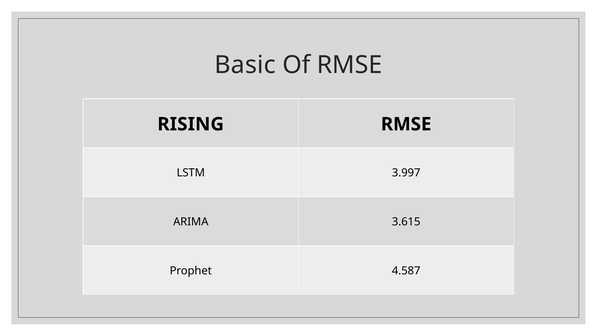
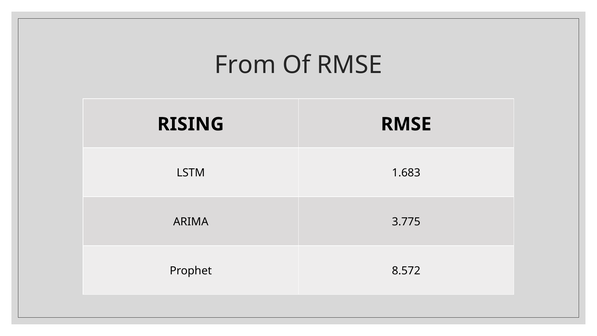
Basic: Basic -> From (245, 65)
3.997: 3.997 -> 1.683 (406, 173)
3.615: 3.615 -> 3.775 (406, 222)
4.587: 4.587 -> 8.572 (406, 271)
